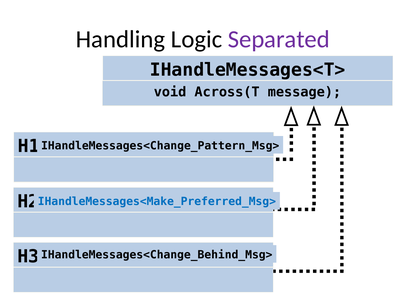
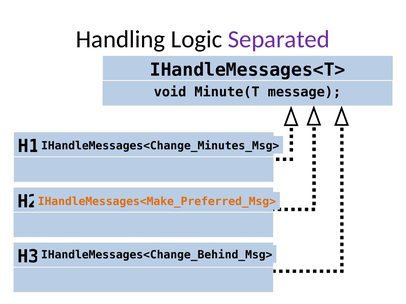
Across(T: Across(T -> Minute(T (227, 92)
IHandleMessages<Change_Pattern_Msg>: IHandleMessages<Change_Pattern_Msg> -> IHandleMessages<Change_Minutes_Msg> (160, 146)
IHandleMessages<Make_Preferred_Msg> colour: blue -> orange (157, 202)
